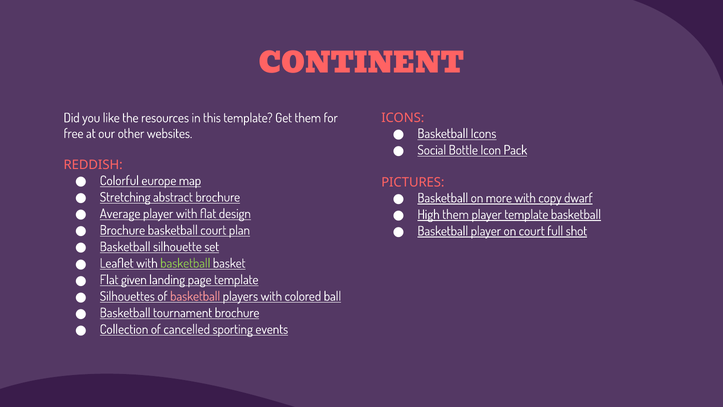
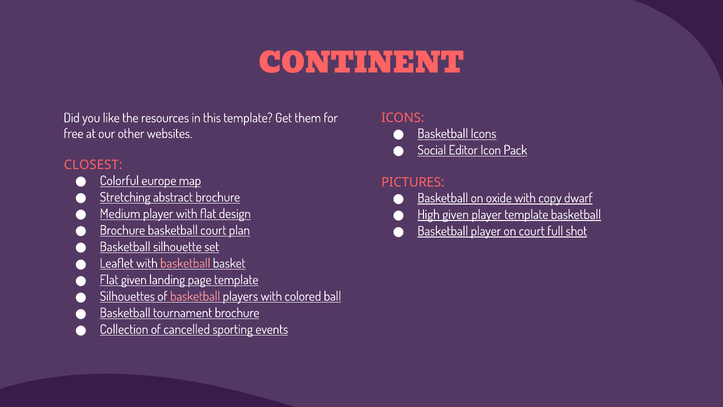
Bottle: Bottle -> Editor (463, 150)
REDDISH: REDDISH -> CLOSEST (93, 165)
more: more -> oxide (499, 198)
Average: Average -> Medium (120, 214)
High them: them -> given (456, 214)
basketball colour: light green -> pink (185, 263)
